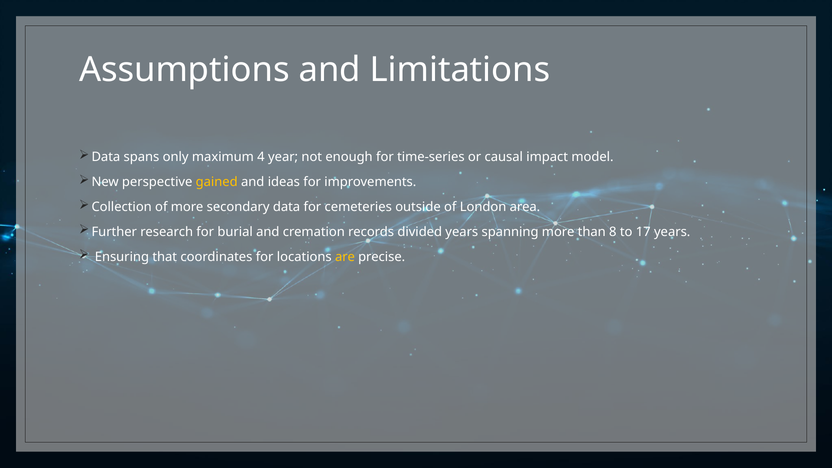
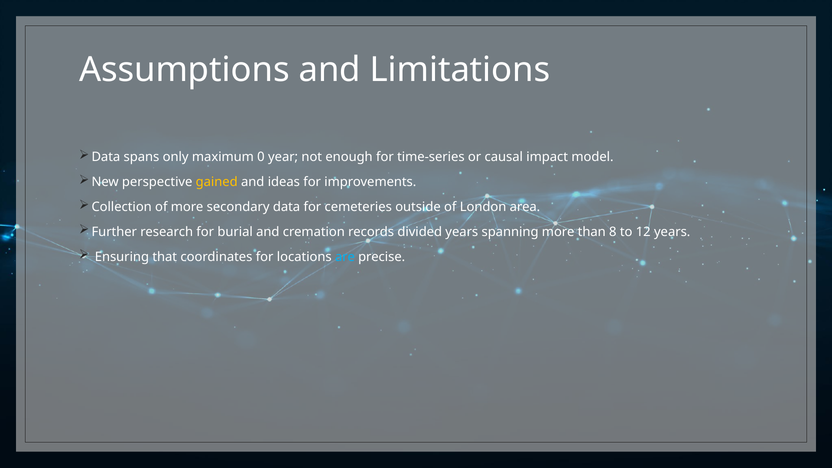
4: 4 -> 0 (261, 157)
17: 17 -> 12 (643, 232)
are colour: yellow -> light blue (345, 257)
